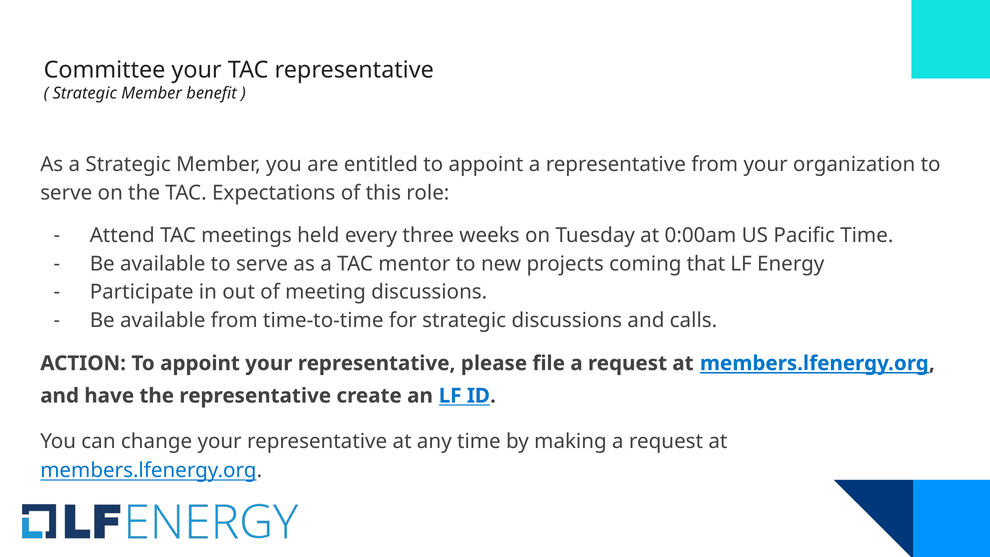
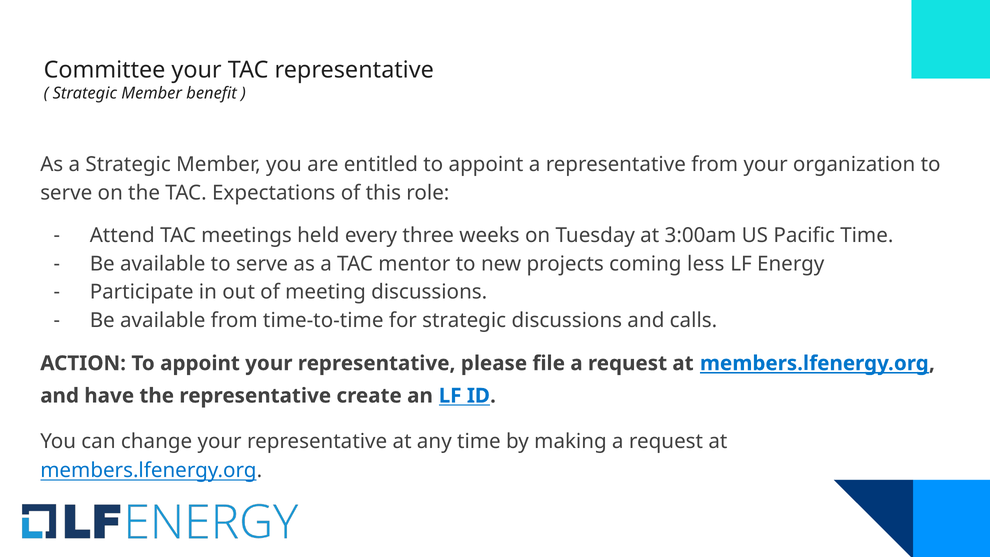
0:00am: 0:00am -> 3:00am (700, 235)
that: that -> less (706, 264)
